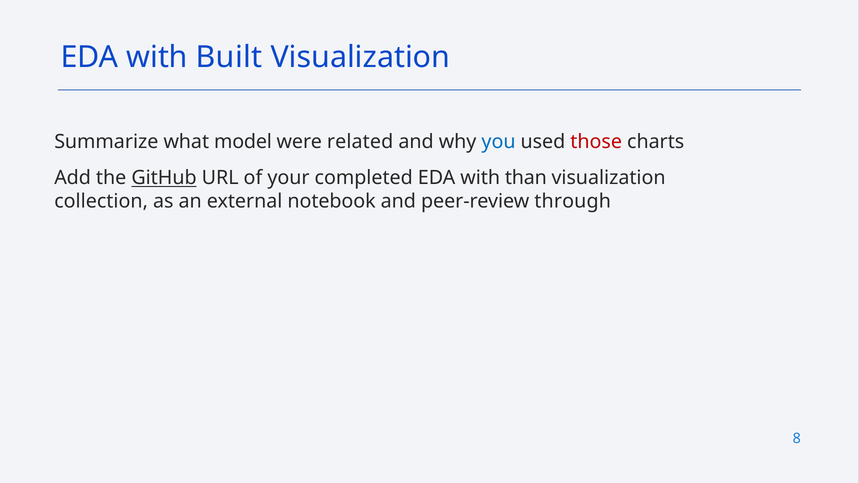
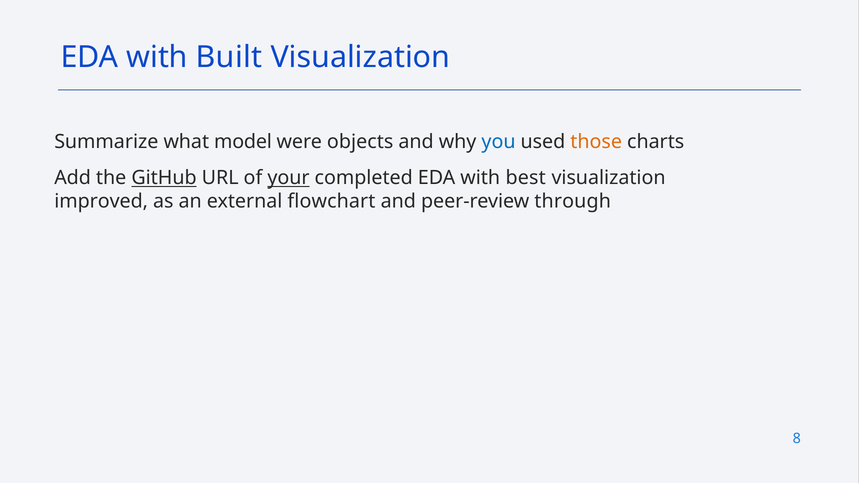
related: related -> objects (360, 142)
those colour: red -> orange (596, 142)
your underline: none -> present (289, 178)
than: than -> best (526, 178)
collection: collection -> improved (101, 202)
notebook: notebook -> flowchart (331, 202)
